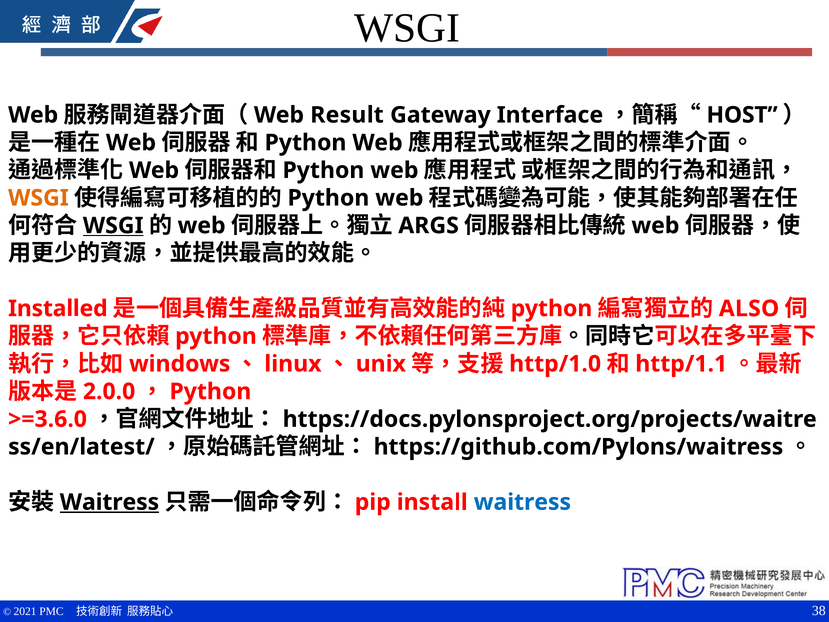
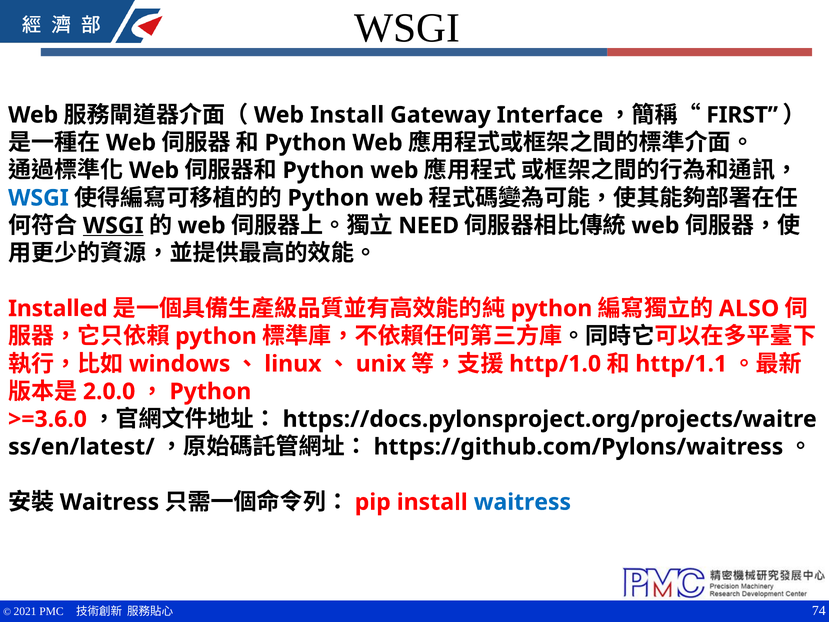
Result: Result -> Install (347, 115)
HOST: HOST -> FIRST (742, 115)
WSGI colour: orange -> blue (38, 198)
ARGS: ARGS -> NEED (429, 226)
Waitress underline: present -> none (109, 502)
38: 38 -> 74 (819, 610)
